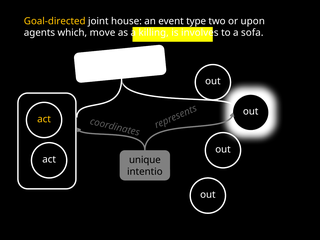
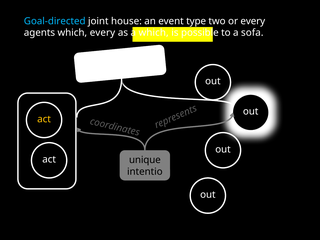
Goal-directed colour: yellow -> light blue (55, 21)
or upon: upon -> every (253, 21)
which move: move -> every (102, 33)
a killing: killing -> which (154, 33)
involves: involves -> possible (200, 33)
